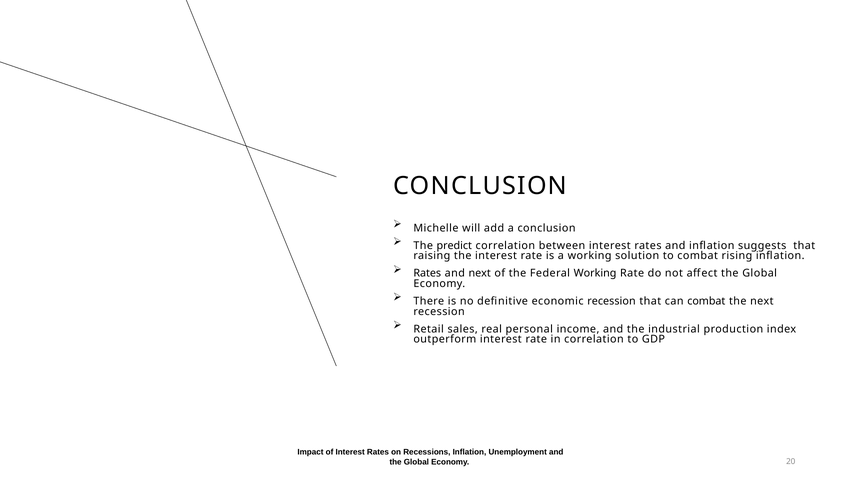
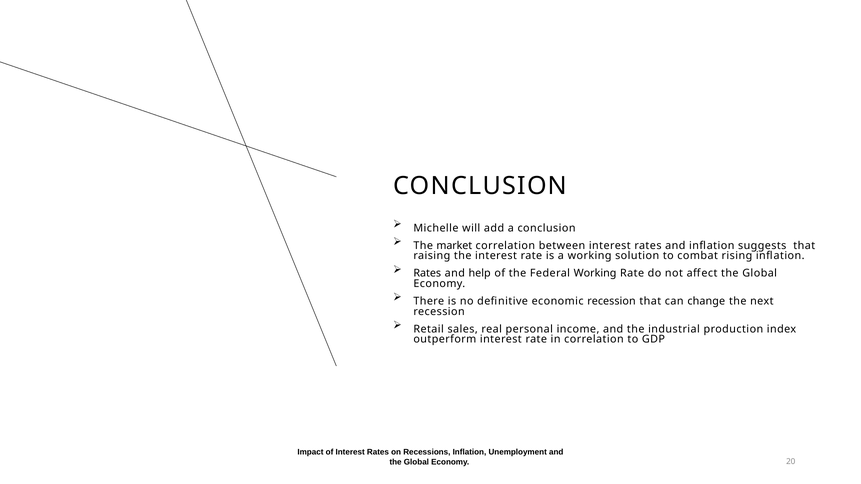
predict: predict -> market (454, 246)
and next: next -> help (480, 274)
can combat: combat -> change (706, 301)
